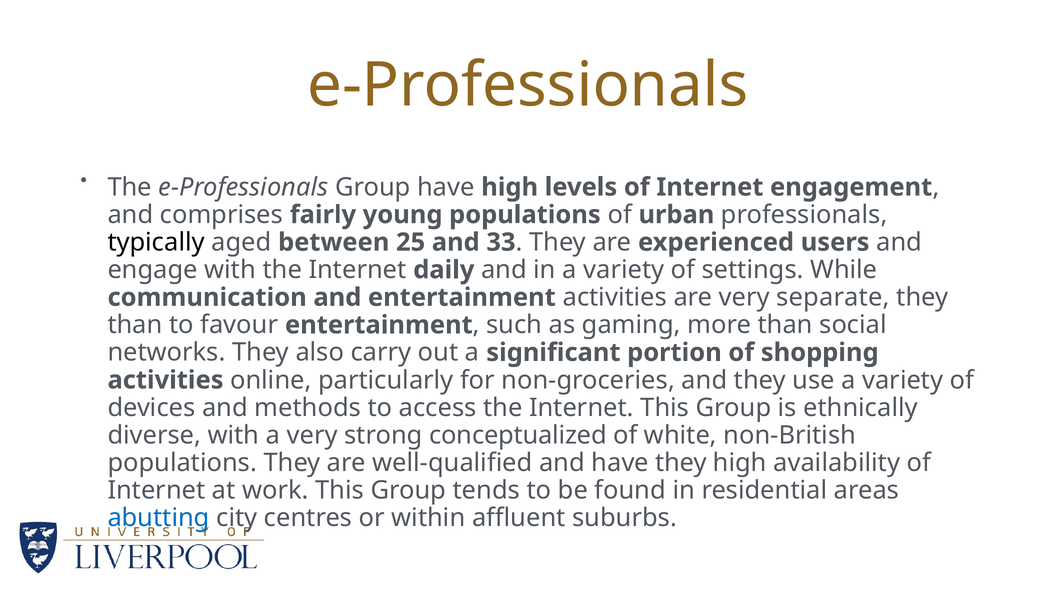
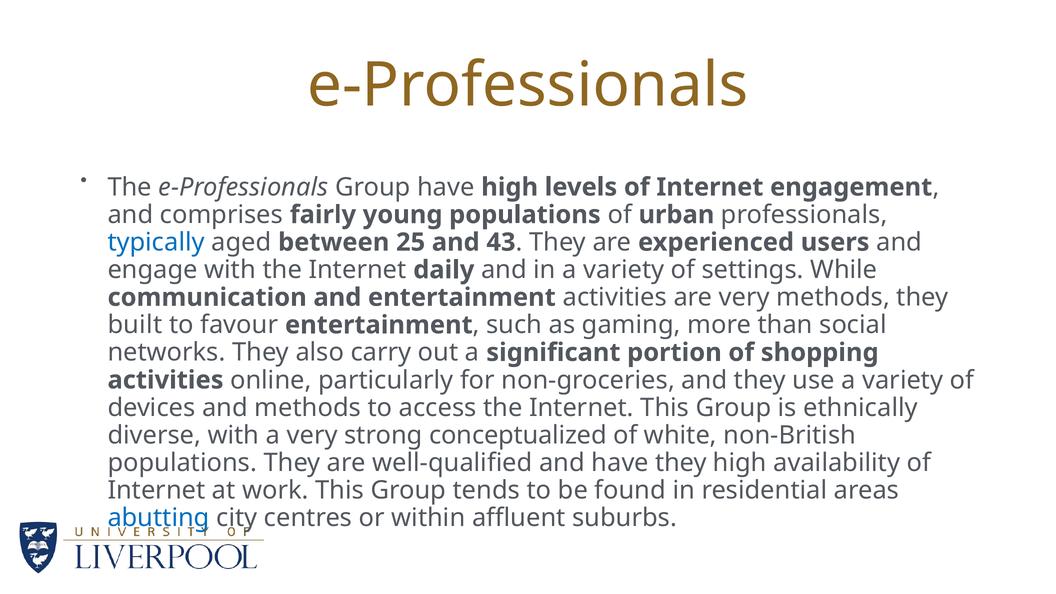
typically colour: black -> blue (156, 242)
33: 33 -> 43 (501, 242)
very separate: separate -> methods (833, 297)
than: than -> built (135, 325)
